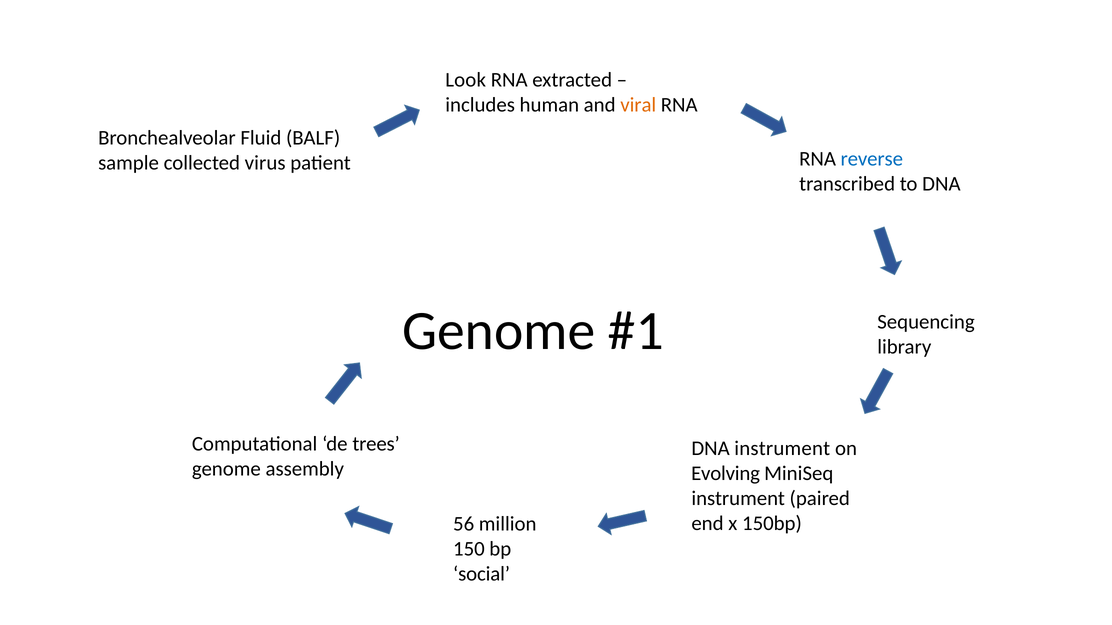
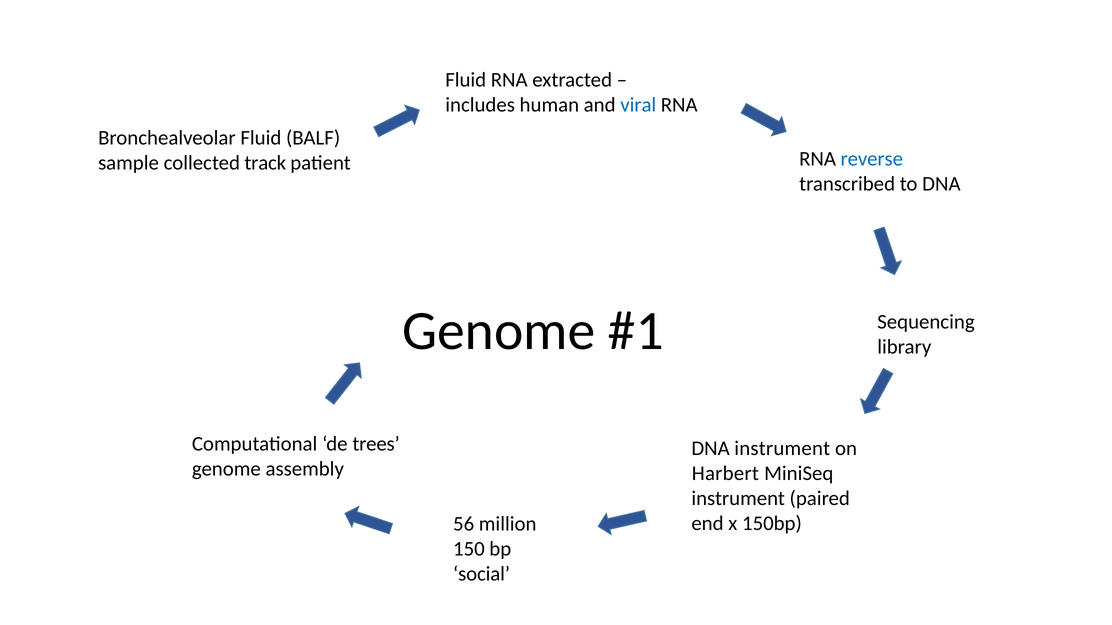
Look: Look -> Fluid (466, 80)
viral colour: orange -> blue (638, 105)
virus: virus -> track (265, 163)
Evolving: Evolving -> Harbert (725, 474)
